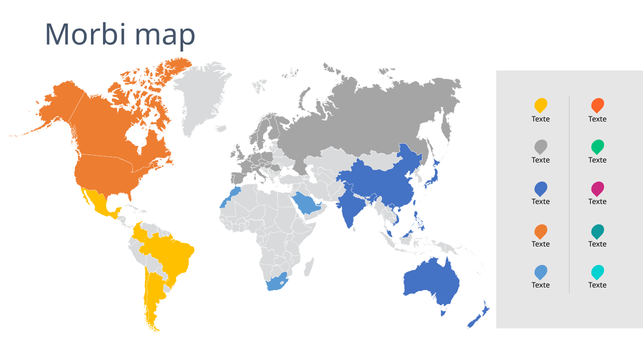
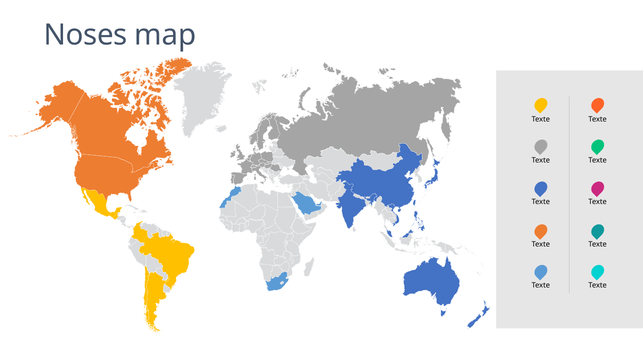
Morbi: Morbi -> Noses (86, 35)
